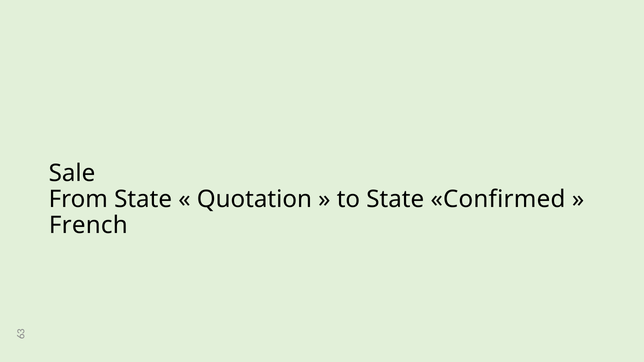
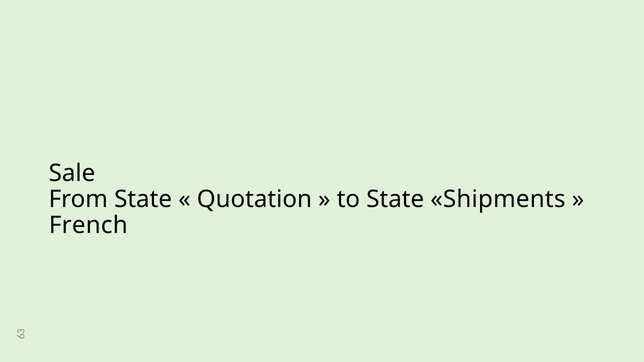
Confirmed: Confirmed -> Shipments (498, 199)
